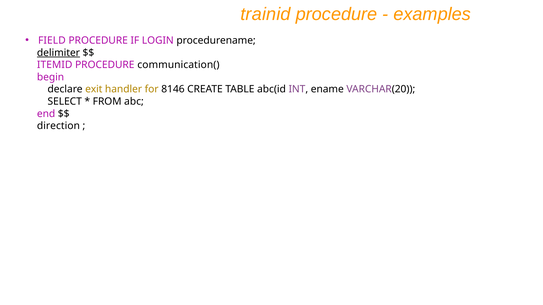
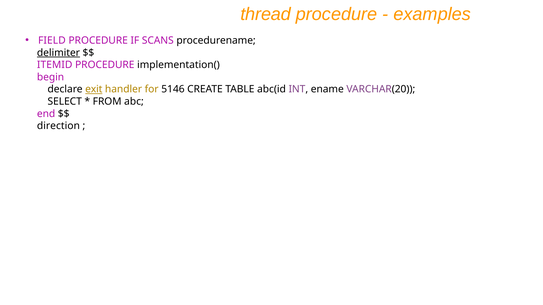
trainid: trainid -> thread (266, 14)
LOGIN: LOGIN -> SCANS (158, 41)
communication(: communication( -> implementation( (178, 65)
exit underline: none -> present (94, 89)
8146: 8146 -> 5146 (173, 89)
